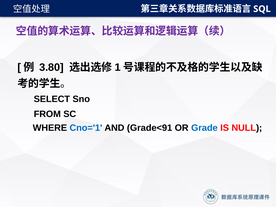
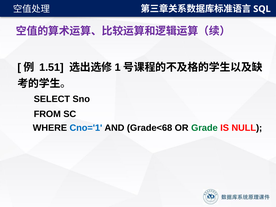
3.80: 3.80 -> 1.51 (51, 67)
Grade<91: Grade<91 -> Grade<68 (150, 128)
Grade colour: blue -> green (204, 128)
